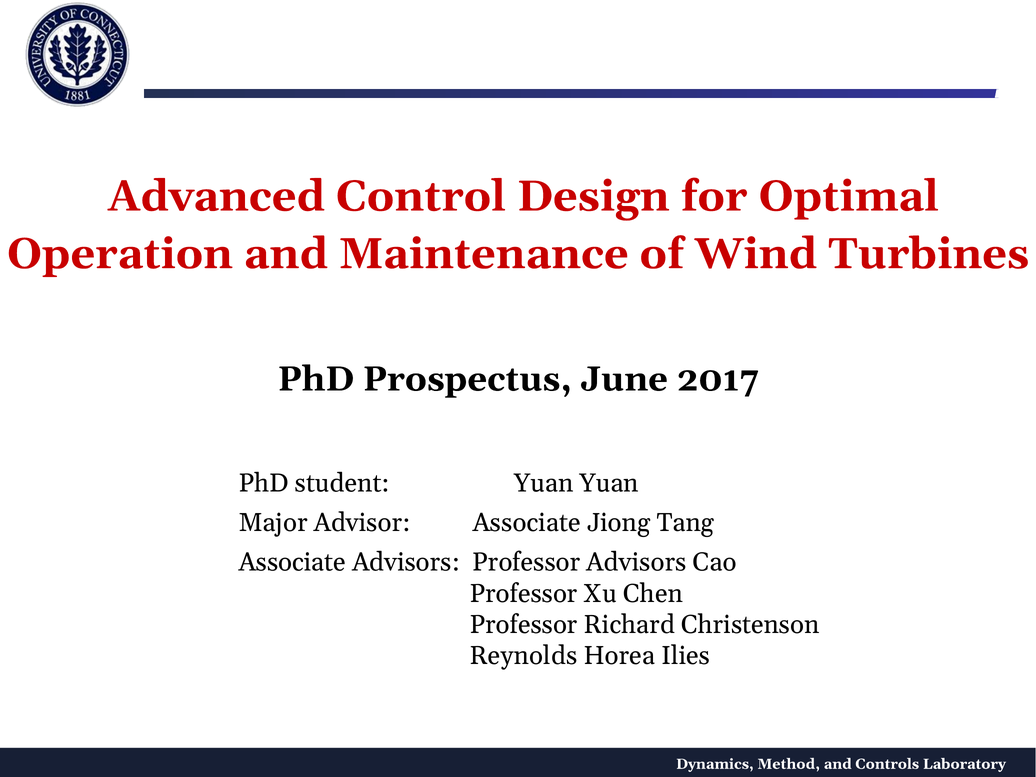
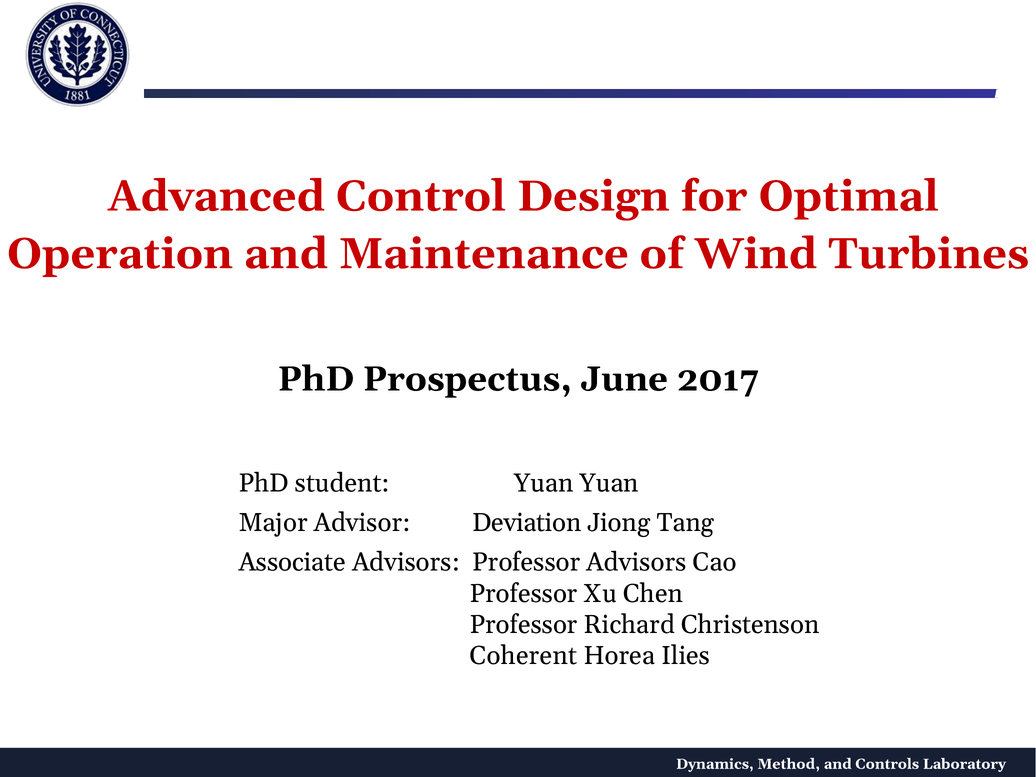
Advisor Associate: Associate -> Deviation (527, 523)
Reynolds: Reynolds -> Coherent (523, 656)
